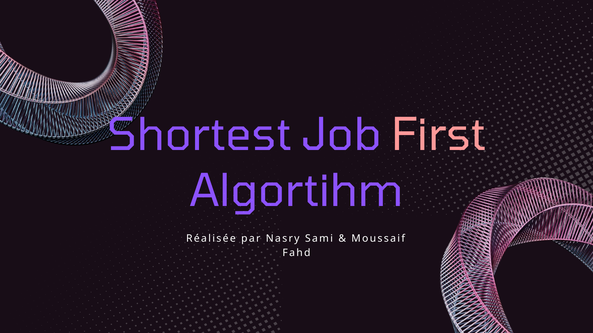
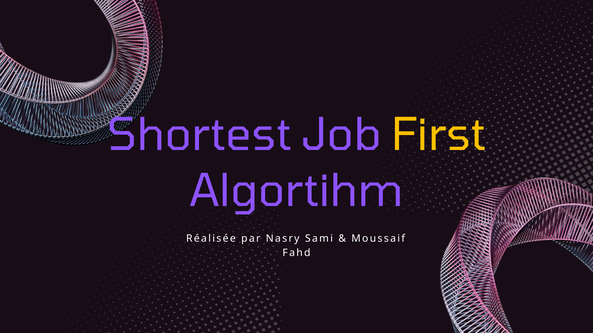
First colour: pink -> yellow (439, 136)
